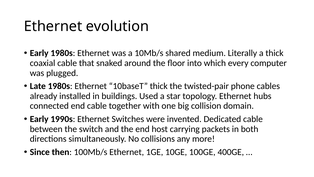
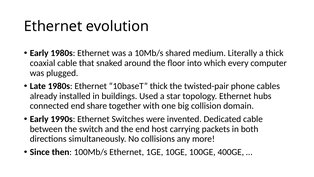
end cable: cable -> share (97, 106)
